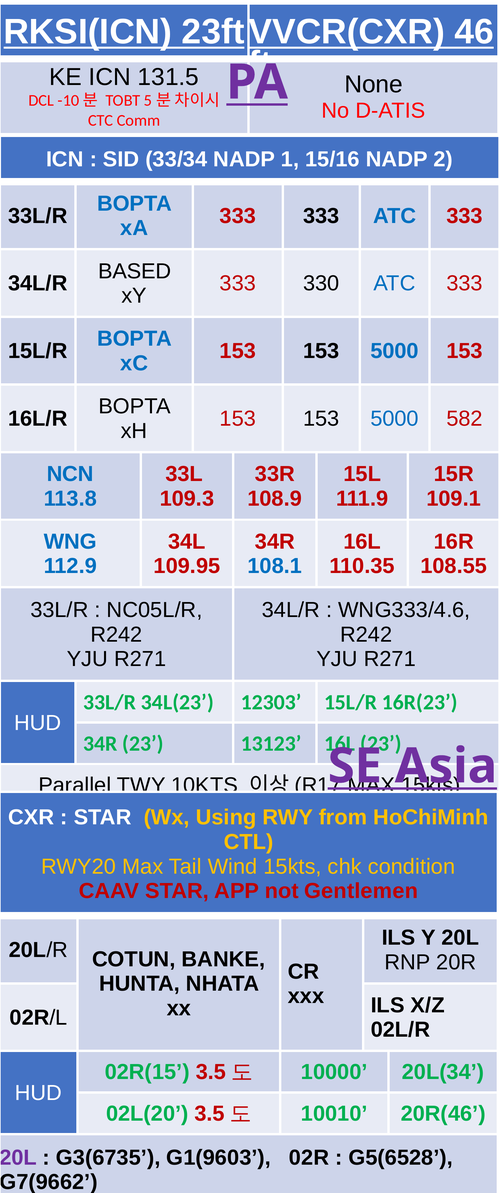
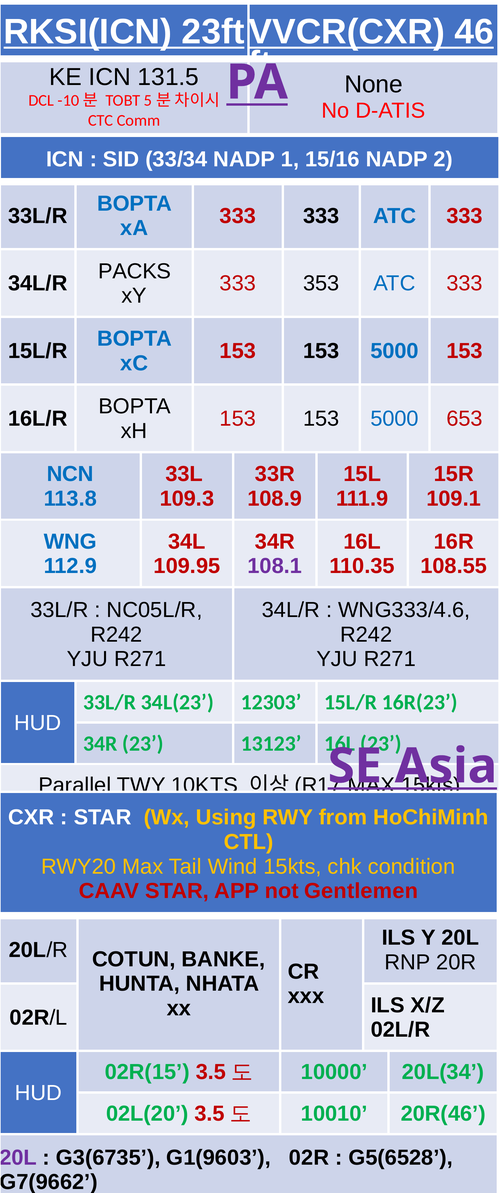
BASED: BASED -> PACKS (135, 271)
330: 330 -> 353 (321, 284)
582: 582 -> 653 (465, 419)
108.1 colour: blue -> purple (275, 567)
